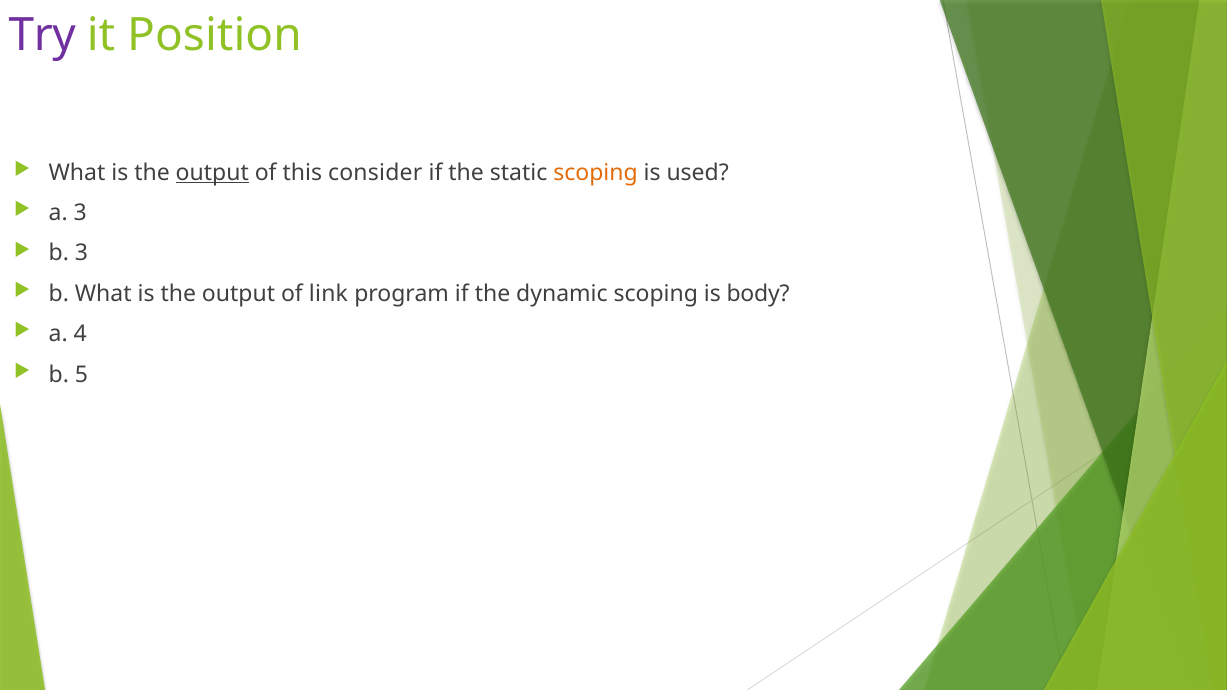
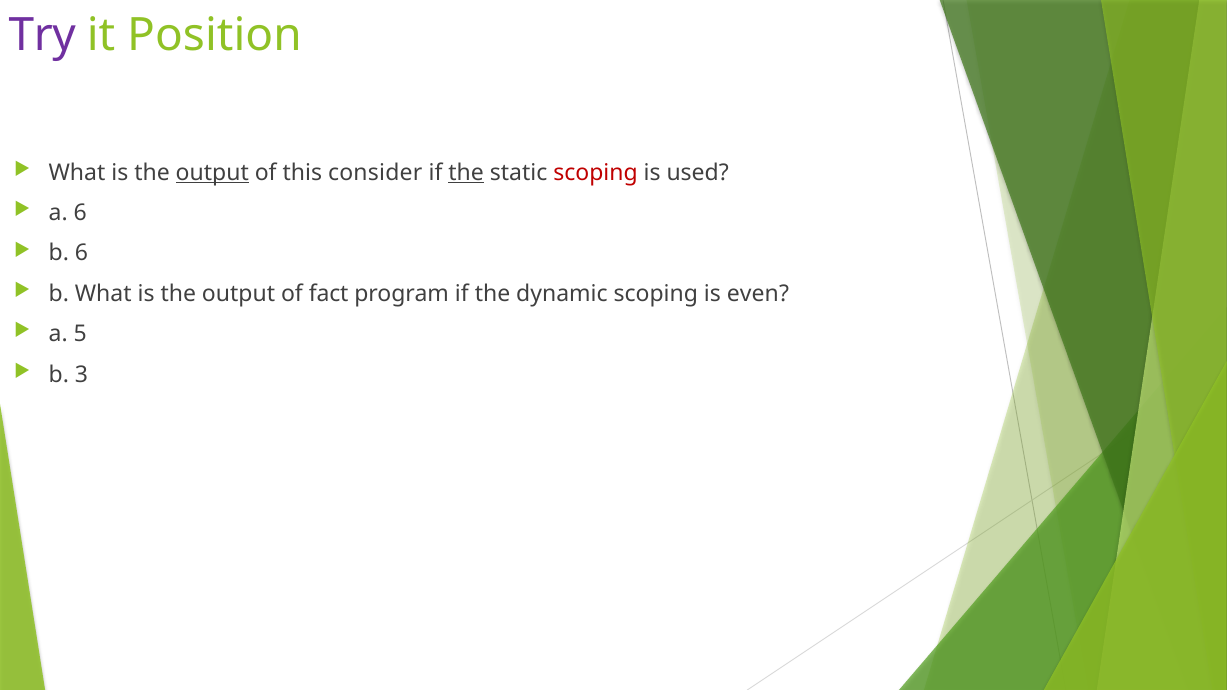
the underline: none -> present (466, 173)
scoping colour: orange -> red (596, 173)
a 3: 3 -> 6 (80, 213)
b 3: 3 -> 6 (81, 253)
link: link -> fact (329, 294)
body: body -> even (758, 294)
4: 4 -> 5 (80, 334)
5: 5 -> 3 (81, 375)
